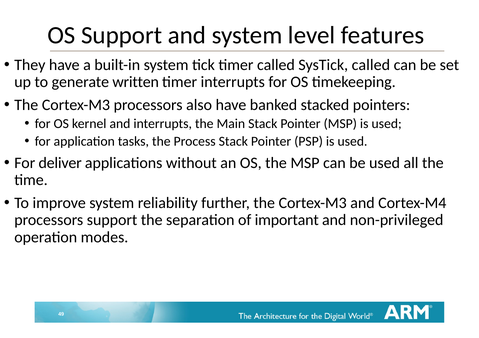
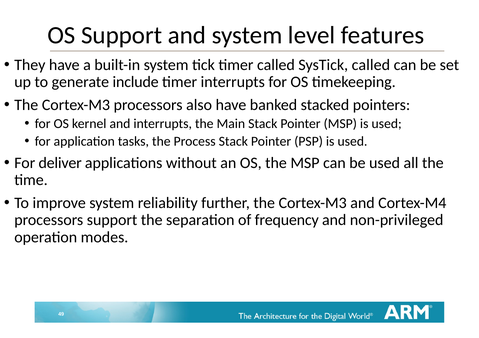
written: written -> include (136, 82)
important: important -> frequency (287, 220)
